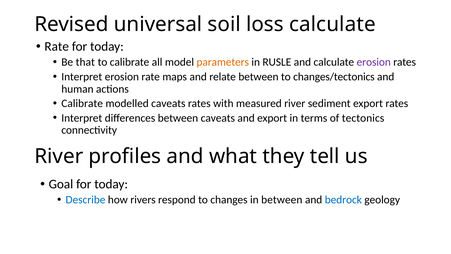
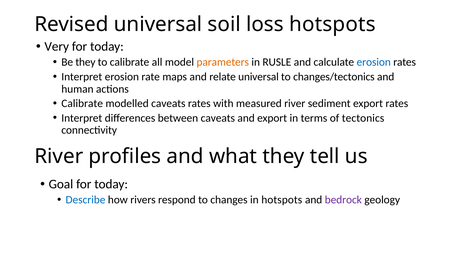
loss calculate: calculate -> hotspots (332, 24)
Rate: Rate -> Very (57, 47)
Be that: that -> they (85, 62)
erosion colour: purple -> blue (374, 62)
relate between: between -> universal (259, 77)
in between: between -> hotspots (282, 200)
bedrock colour: blue -> purple (343, 200)
